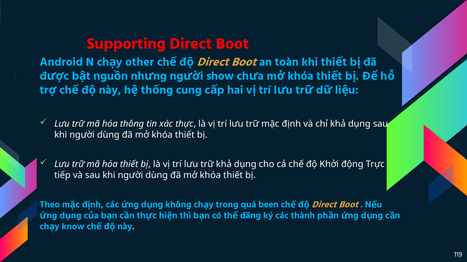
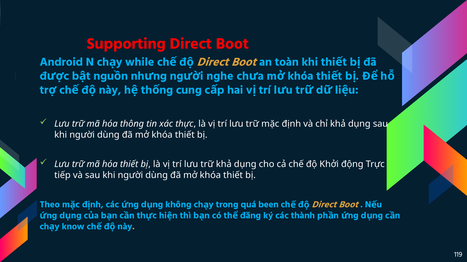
other: other -> while (140, 62)
show: show -> nghe (220, 76)
